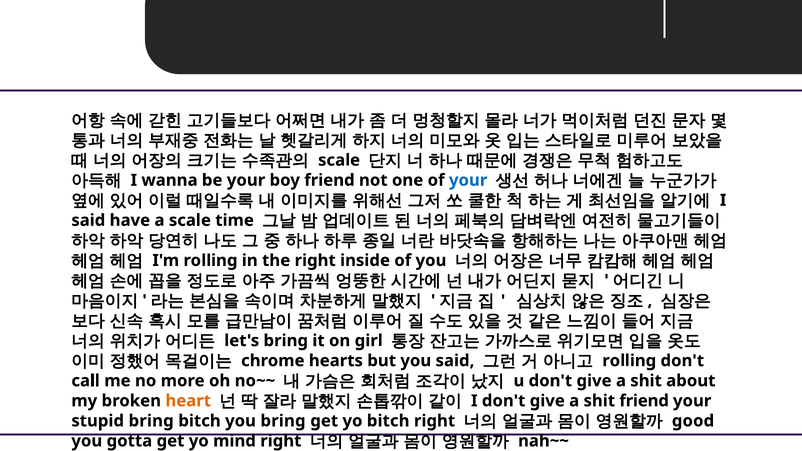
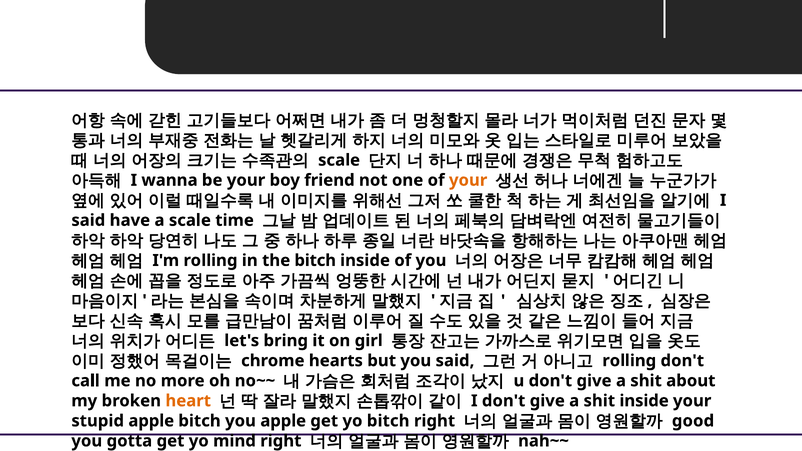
your colour: blue -> orange (468, 180)
the right: right -> bitch (315, 261)
shit friend: friend -> inside (644, 401)
stupid bring: bring -> apple (151, 421)
you bring: bring -> apple (283, 421)
